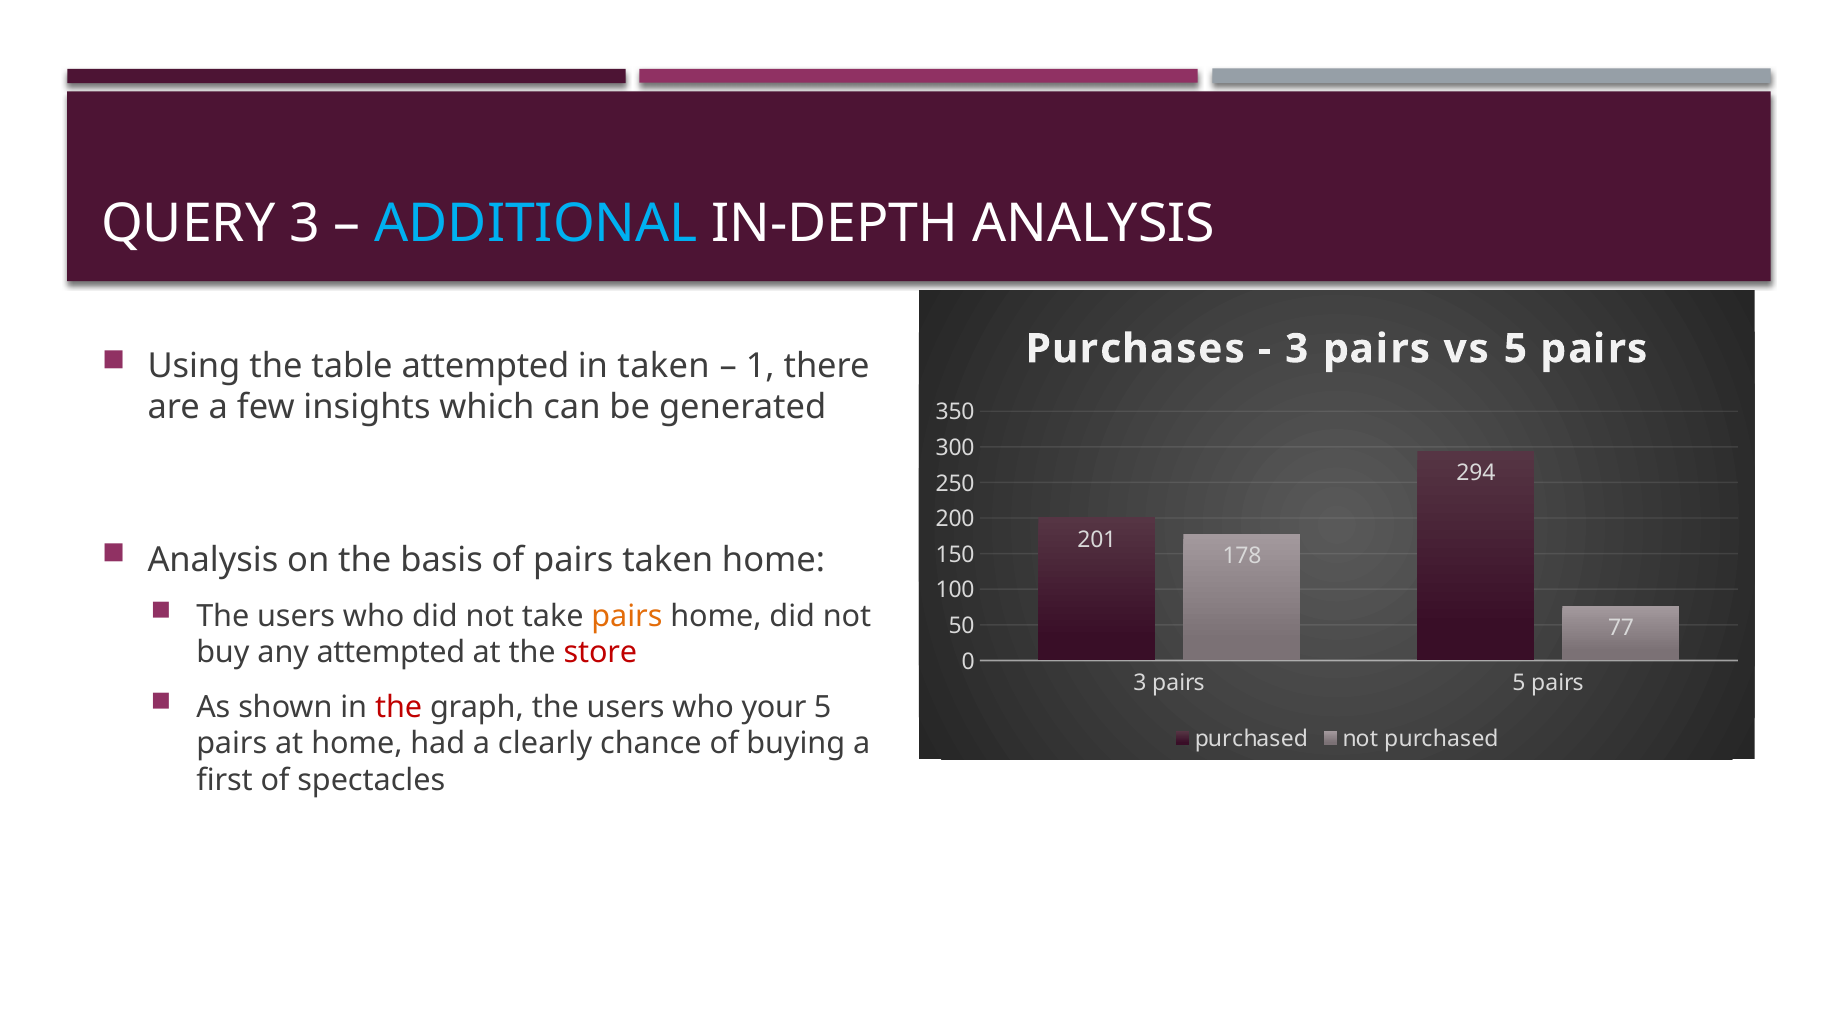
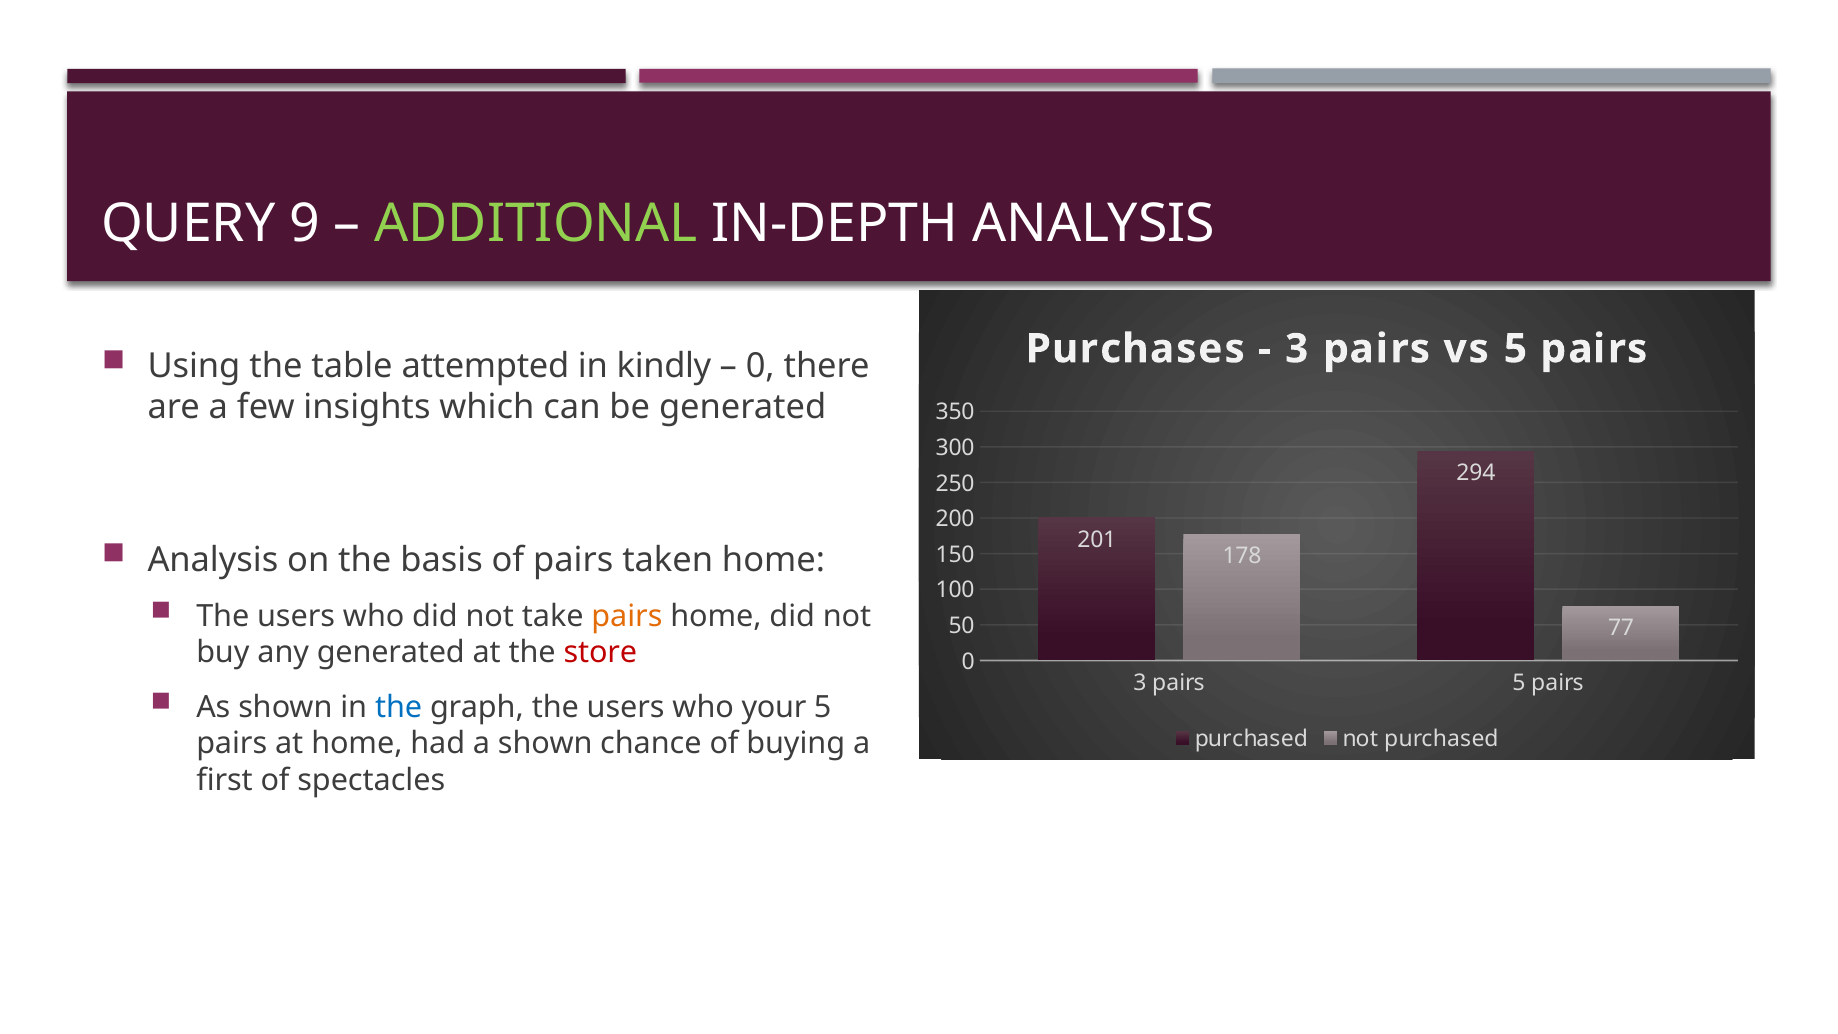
QUERY 3: 3 -> 9 (305, 224)
ADDITIONAL colour: light blue -> light green (536, 224)
in taken: taken -> kindly (664, 366)
1: 1 -> 0 (760, 366)
any attempted: attempted -> generated (391, 653)
the colour: red -> blue (399, 707)
a clearly: clearly -> shown (545, 744)
